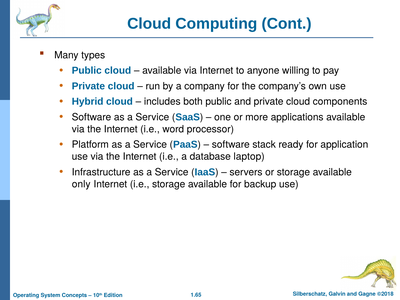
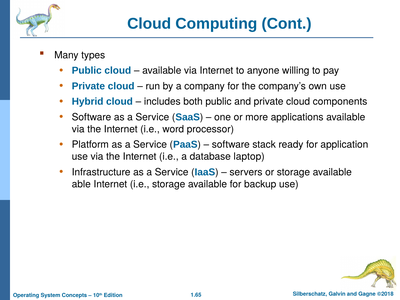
only: only -> able (81, 184)
